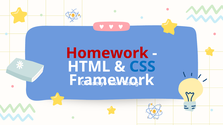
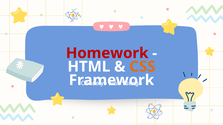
CSS colour: blue -> orange (142, 67)
